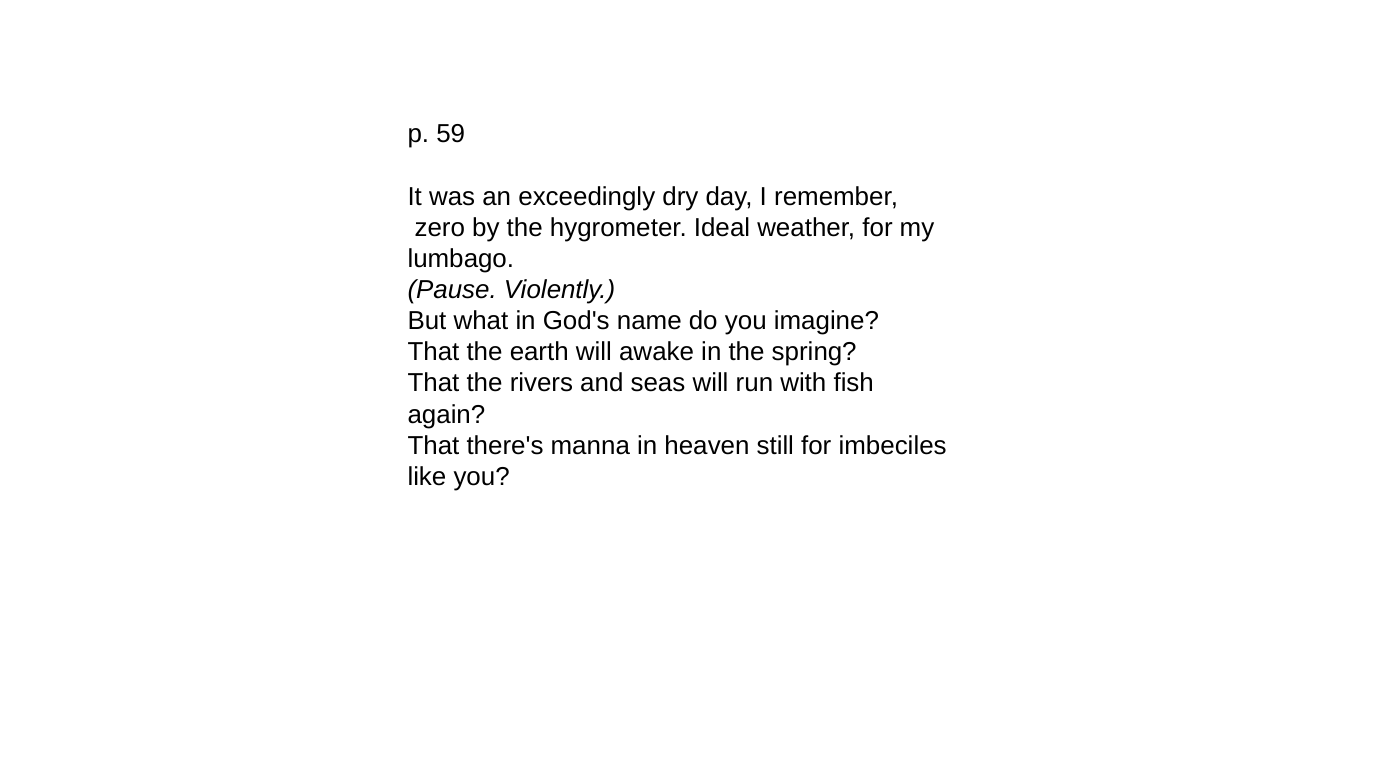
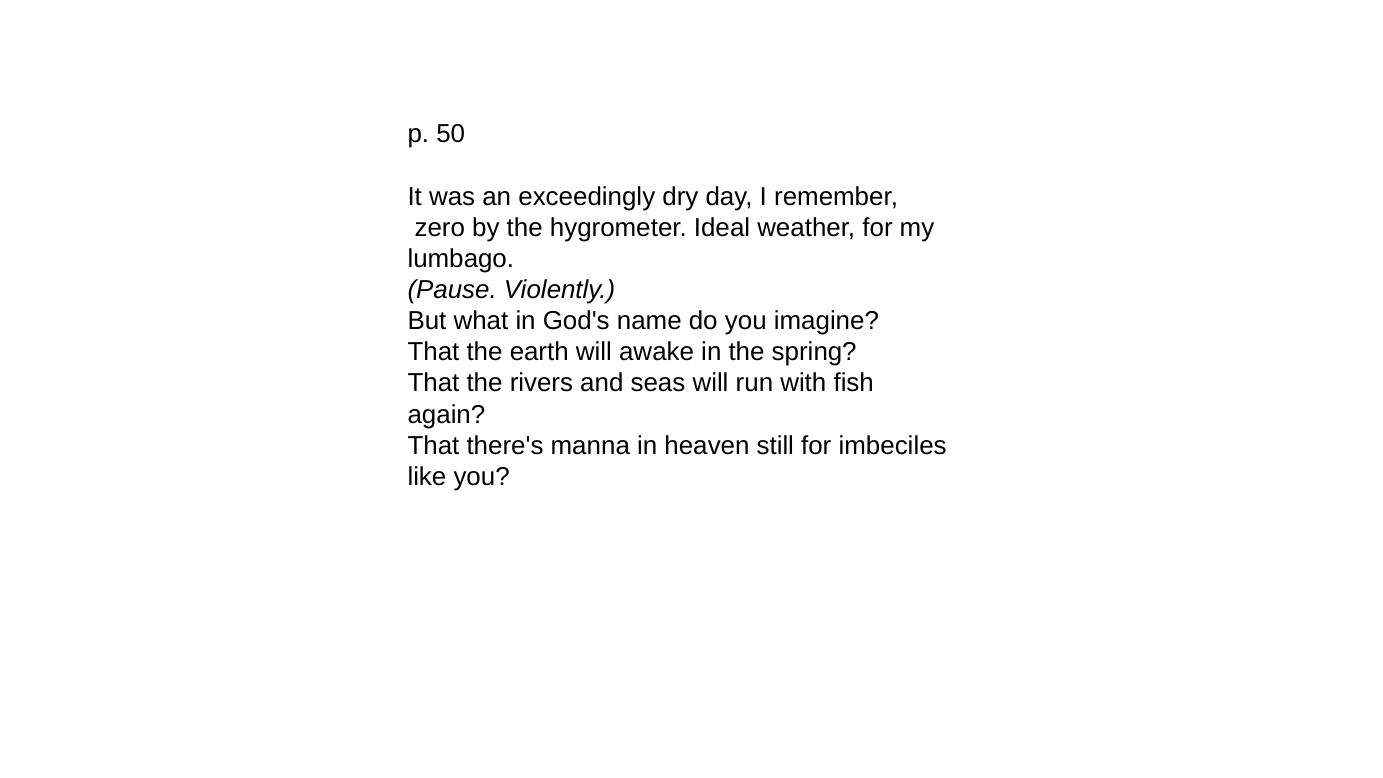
59: 59 -> 50 (451, 134)
